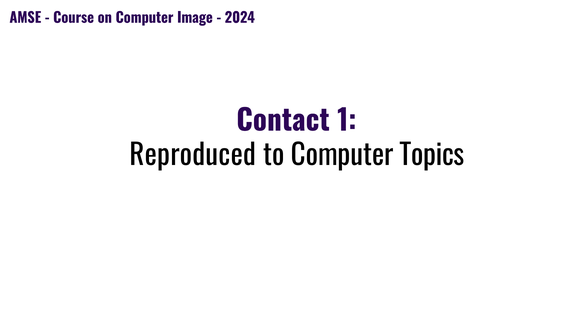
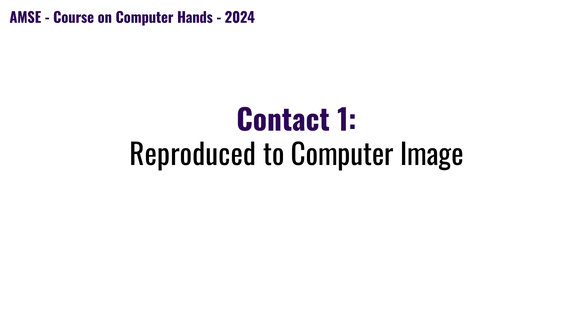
Image: Image -> Hands (195, 18)
Topics: Topics -> Image (432, 156)
